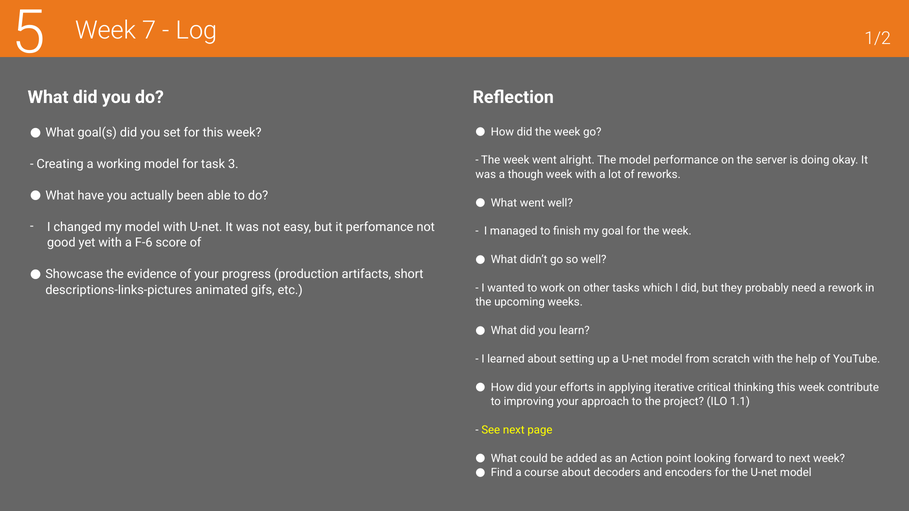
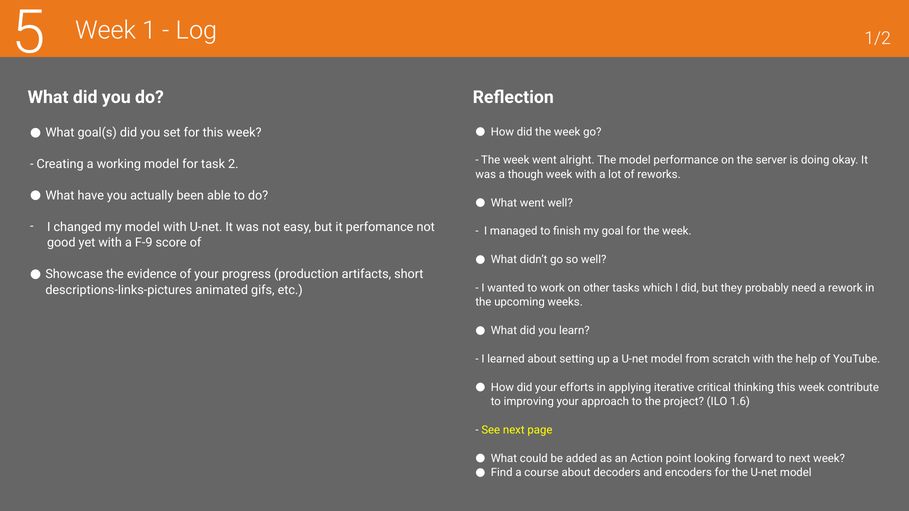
7: 7 -> 1 (149, 30)
3: 3 -> 2 (233, 164)
F-6: F-6 -> F-9 (144, 243)
1.1: 1.1 -> 1.6 (740, 402)
